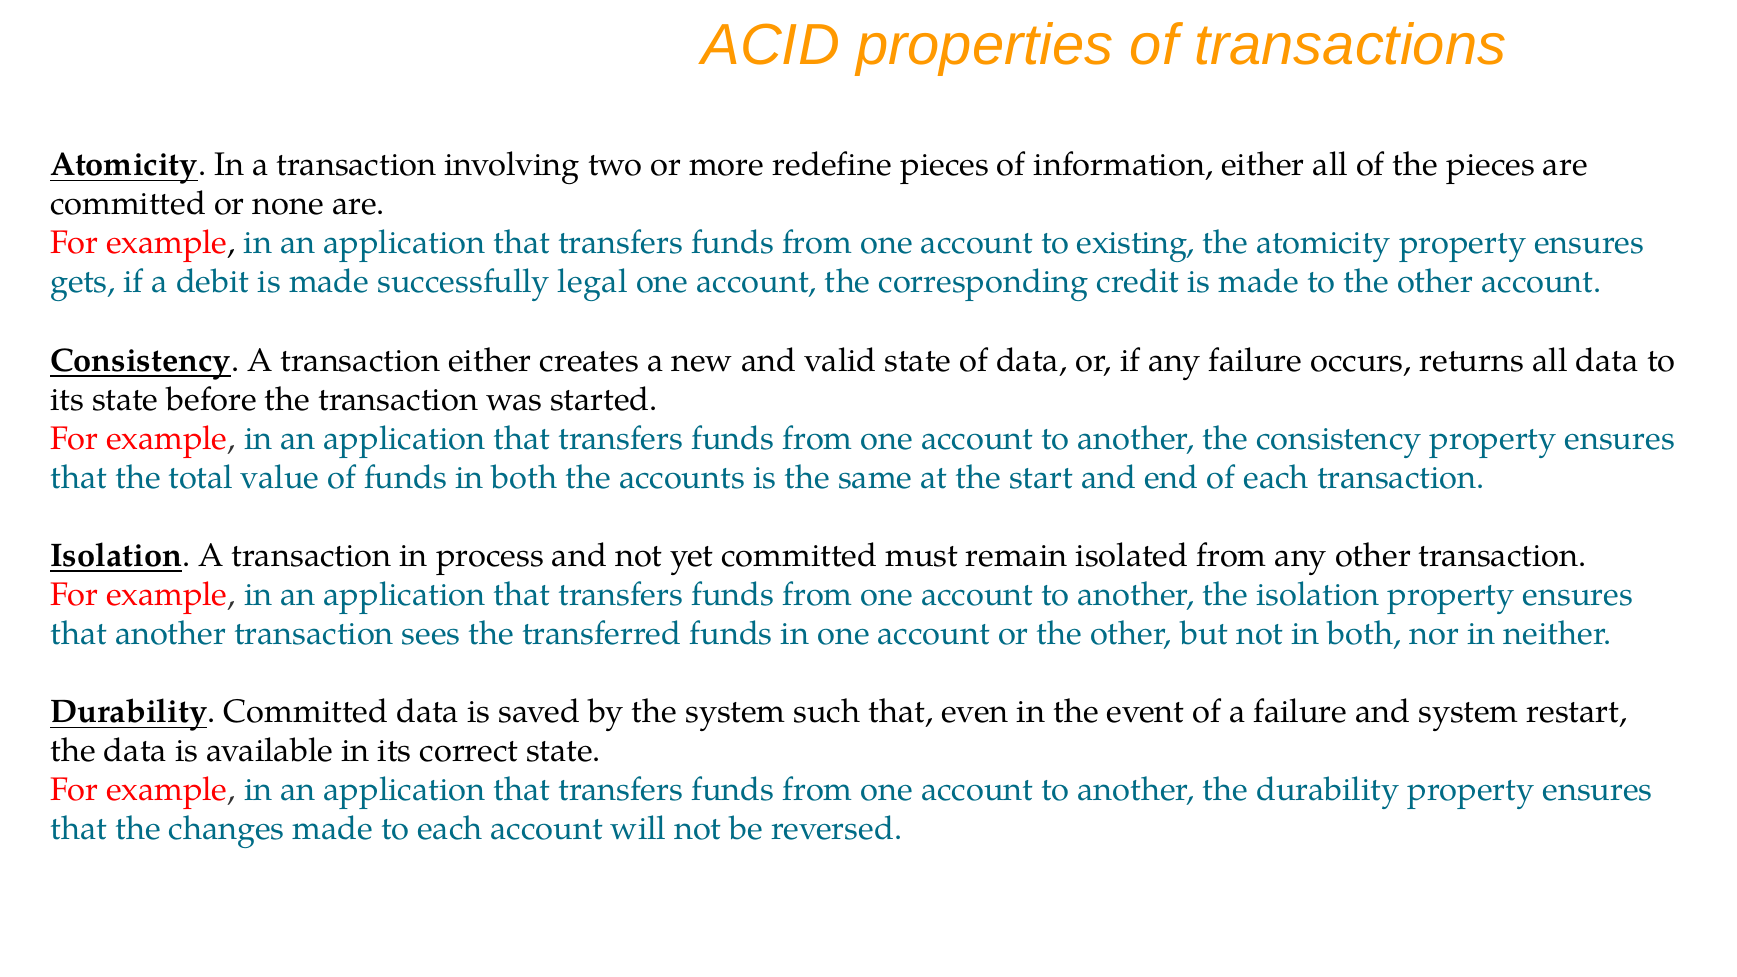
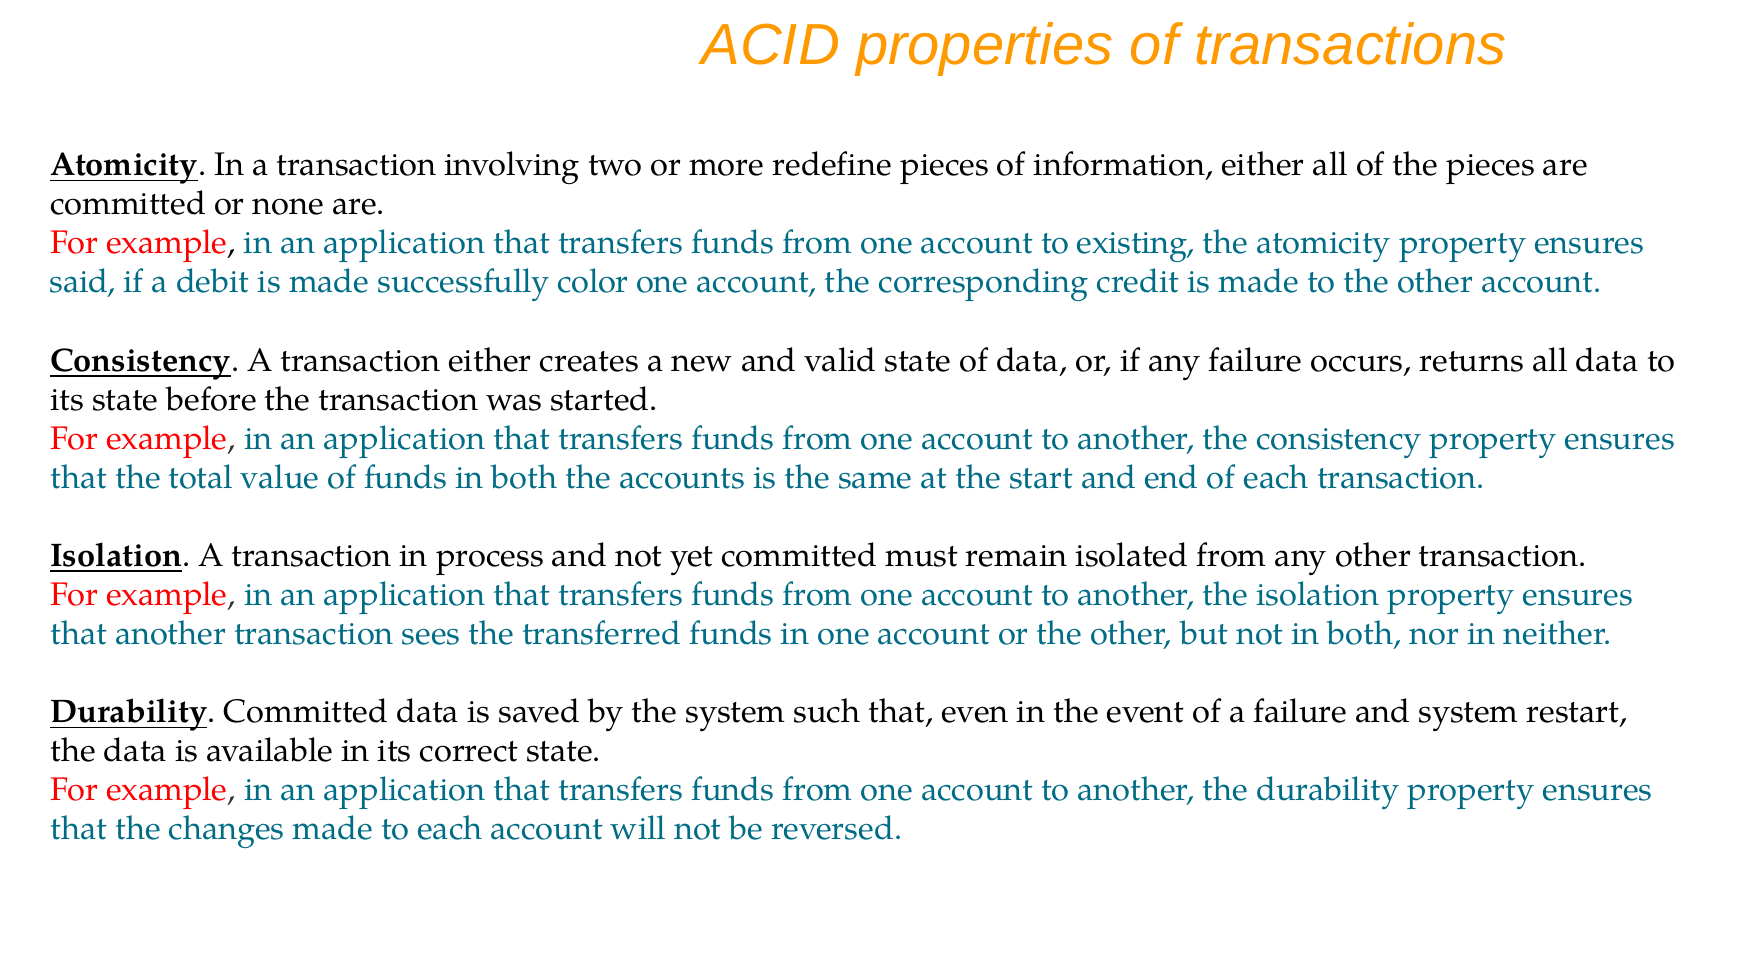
gets: gets -> said (83, 282)
legal: legal -> color (593, 282)
